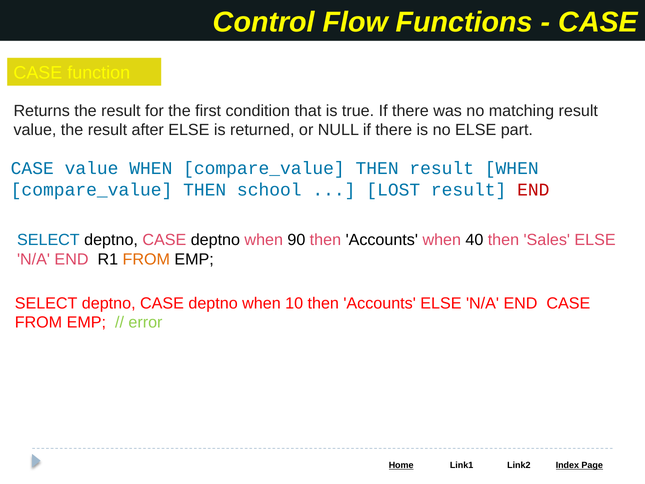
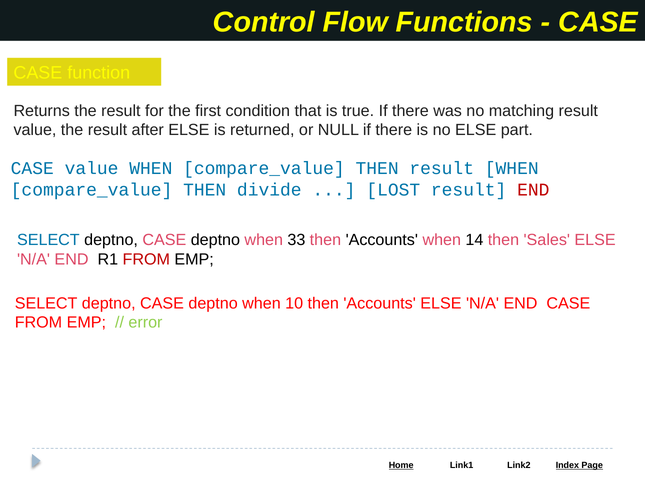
school: school -> divide (269, 190)
90: 90 -> 33 (296, 240)
40: 40 -> 14 (474, 240)
FROM colour: orange -> red (146, 259)
